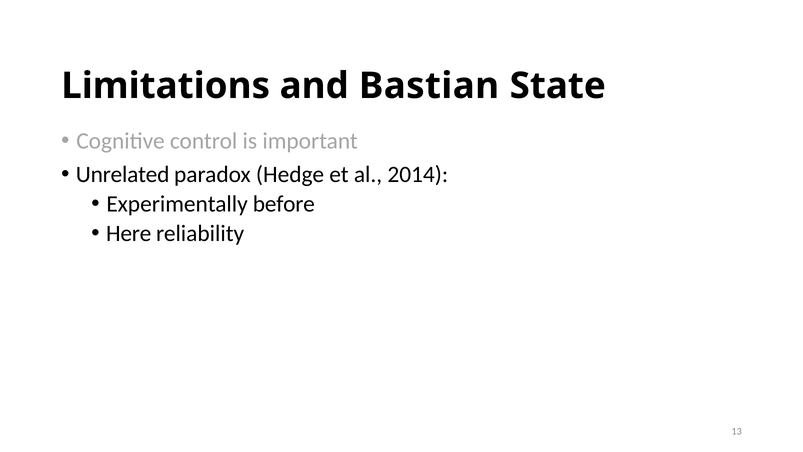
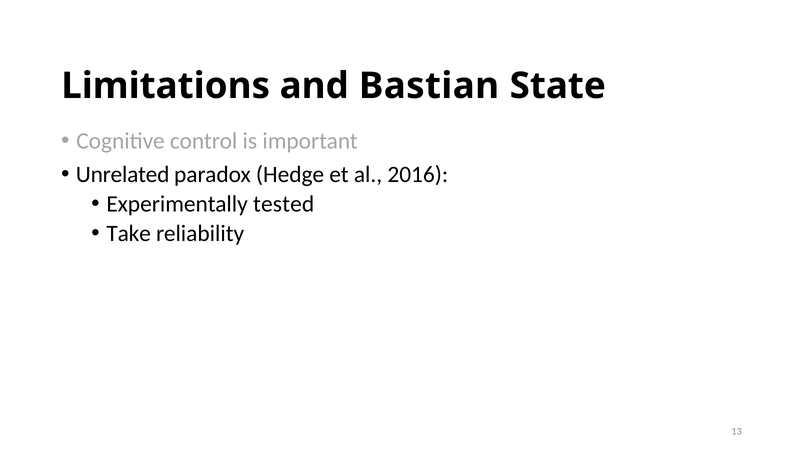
2014: 2014 -> 2016 (418, 174)
before: before -> tested (284, 204)
Here: Here -> Take (129, 233)
